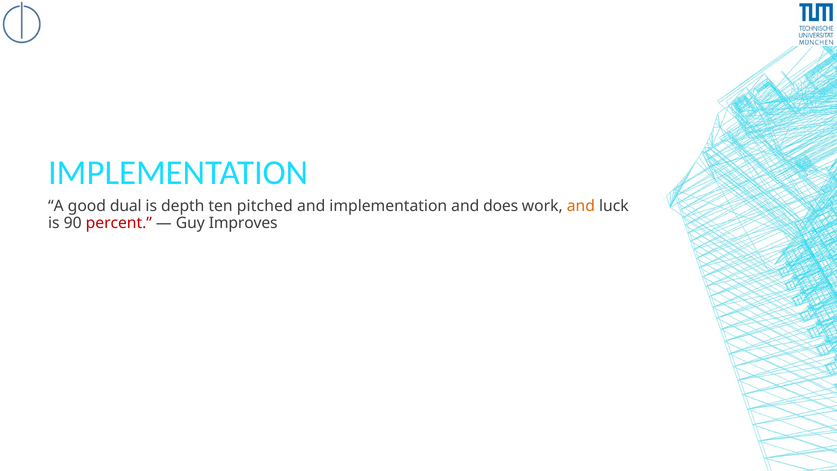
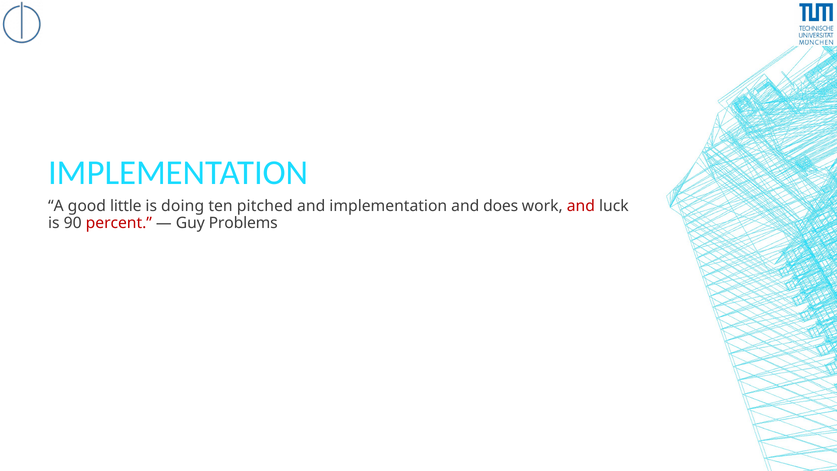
dual: dual -> little (126, 206)
depth: depth -> doing (183, 206)
and colour: orange -> red (581, 206)
Improves: Improves -> Problems (243, 223)
